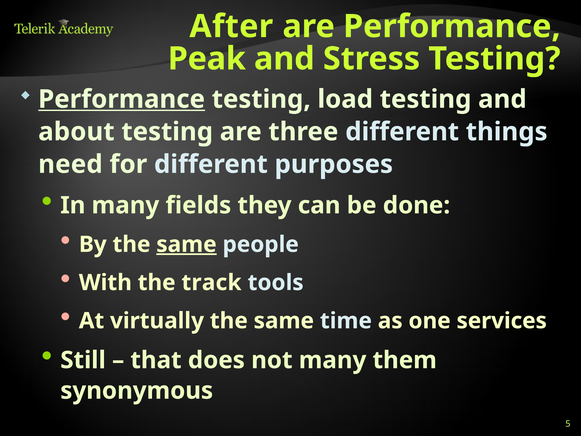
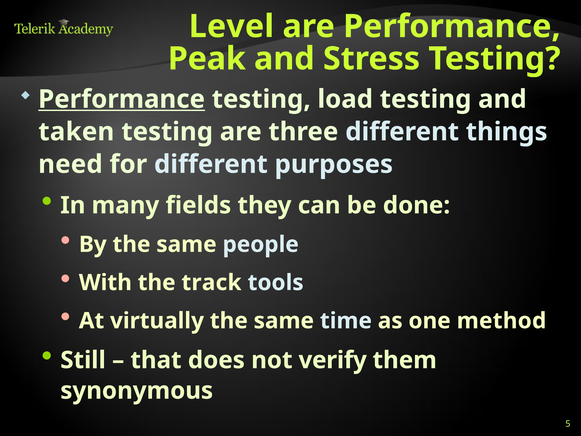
After: After -> Level (231, 26)
about: about -> taken (76, 132)
same underline: present -> none (186, 244)
services: services -> method (502, 321)
not many: many -> verify (333, 360)
